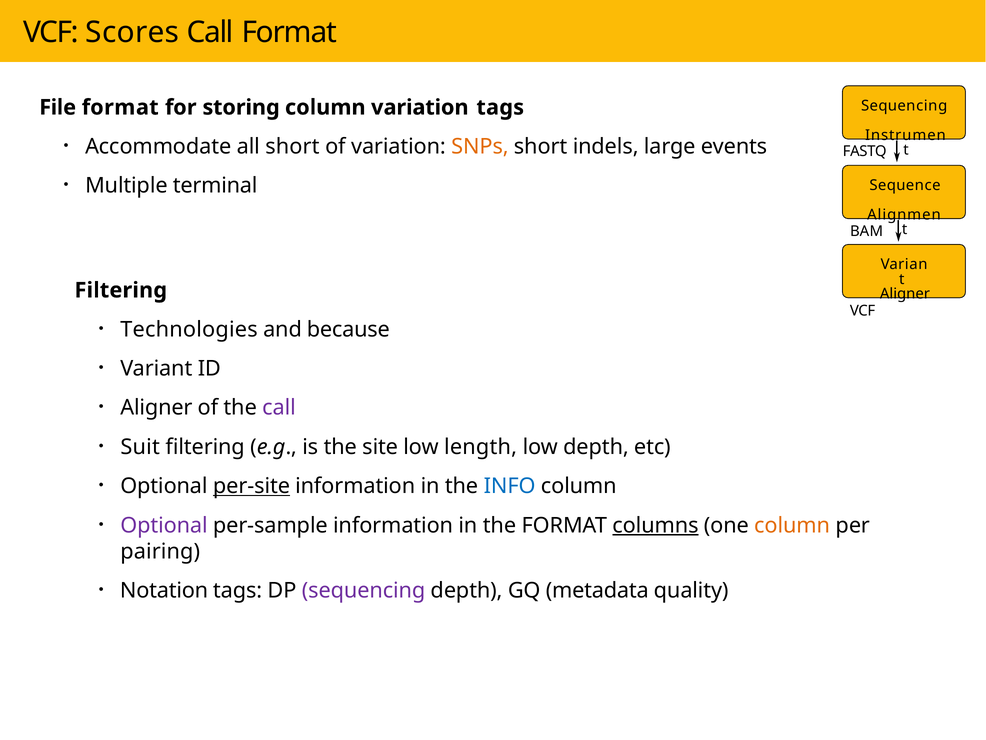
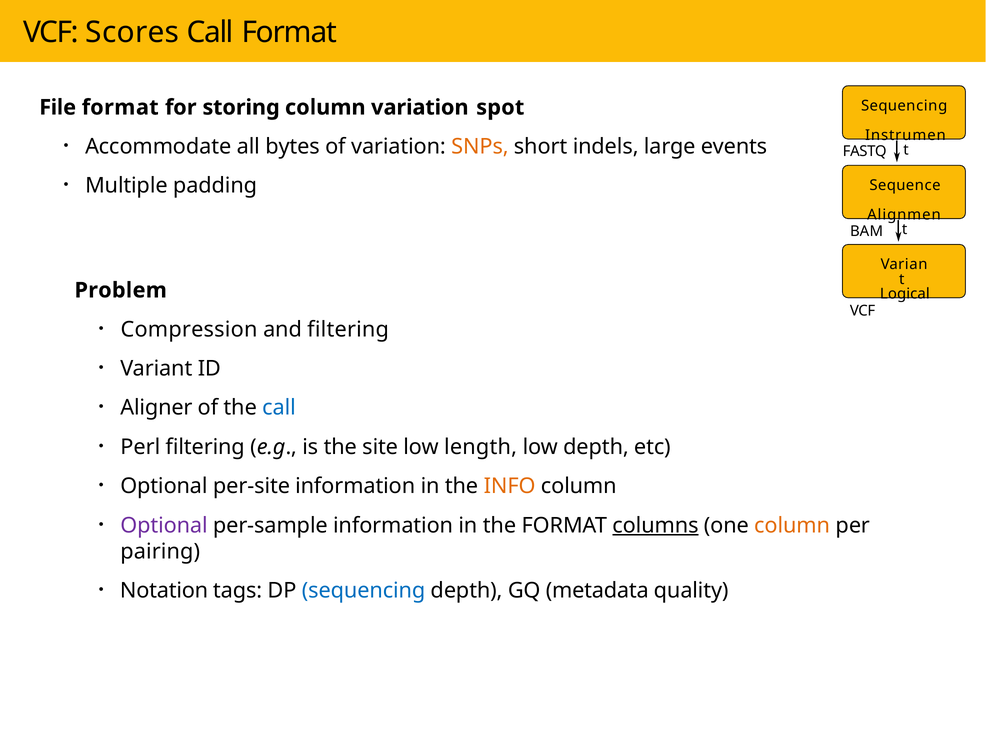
variation tags: tags -> spot (500, 107)
all short: short -> bytes (293, 147)
terminal: terminal -> padding (215, 186)
Filtering: Filtering -> Problem (121, 290)
Aligner: Aligner -> Logical (905, 294)
Technologies: Technologies -> Compression (189, 330)
and because: because -> filtering (348, 330)
call colour: purple -> blue (279, 408)
Suit: Suit -> Perl (140, 447)
per-site underline: present -> none (252, 486)
INFO colour: blue -> orange (510, 486)
sequencing colour: purple -> blue (364, 591)
